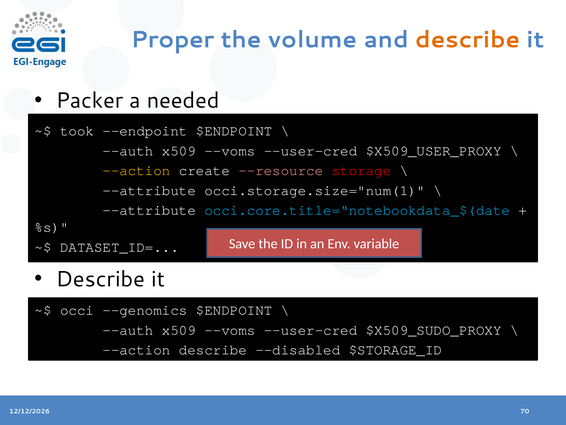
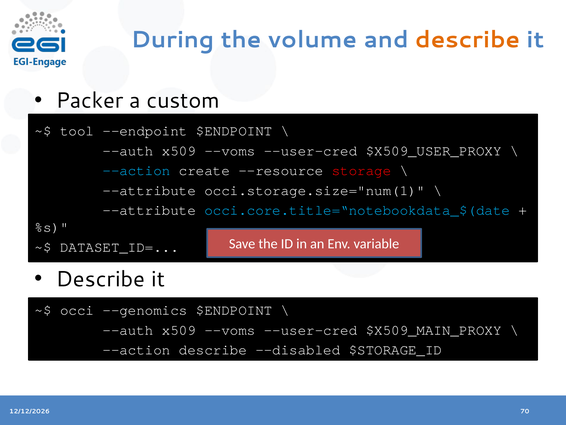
Proper: Proper -> During (173, 40)
needed: needed -> custom (183, 101)
took: took -> tool (77, 131)
--action colour: yellow -> light blue (136, 170)
--resource colour: pink -> white (281, 170)
$X509_SUDO_PROXY: $X509_SUDO_PROXY -> $X509_MAIN_PROXY (434, 330)
